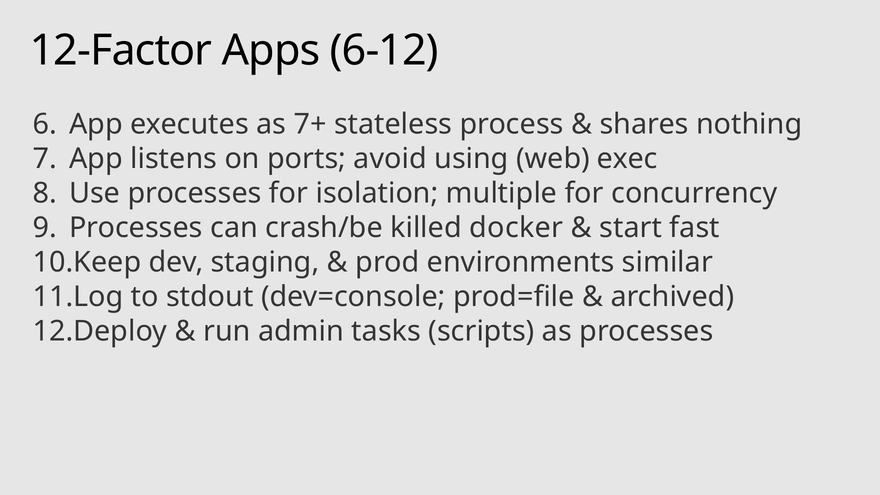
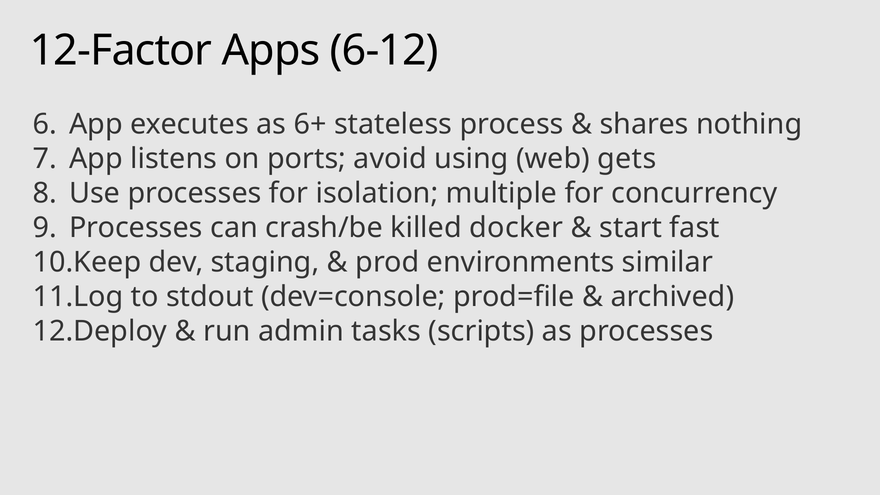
7+: 7+ -> 6+ (310, 124)
exec: exec -> gets (627, 159)
